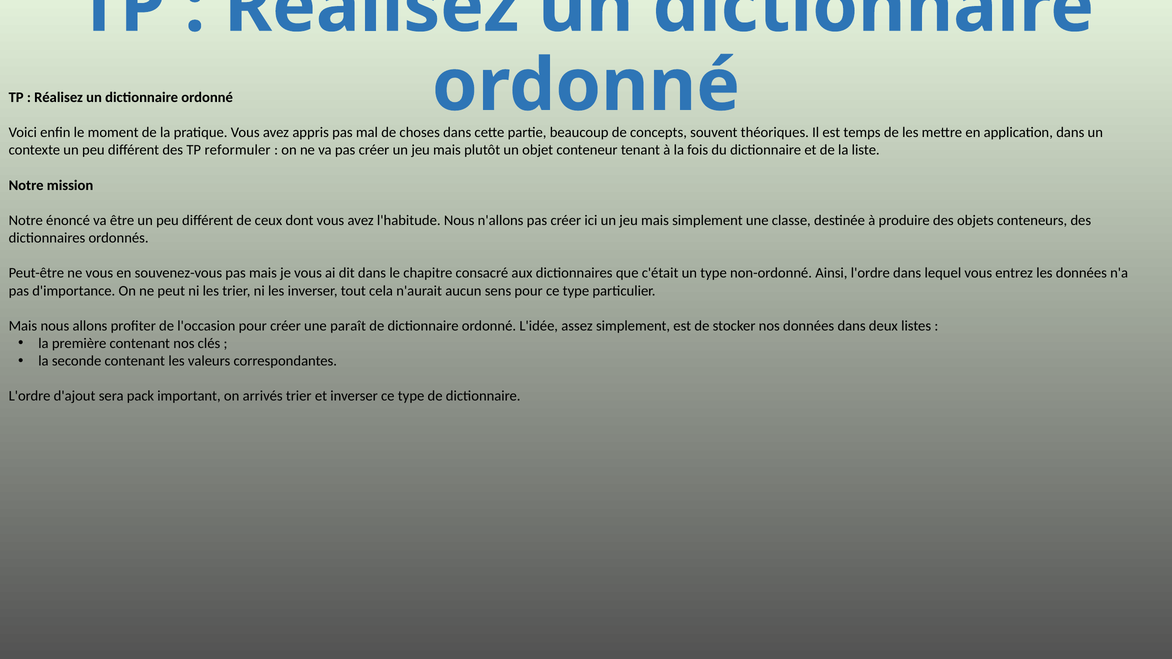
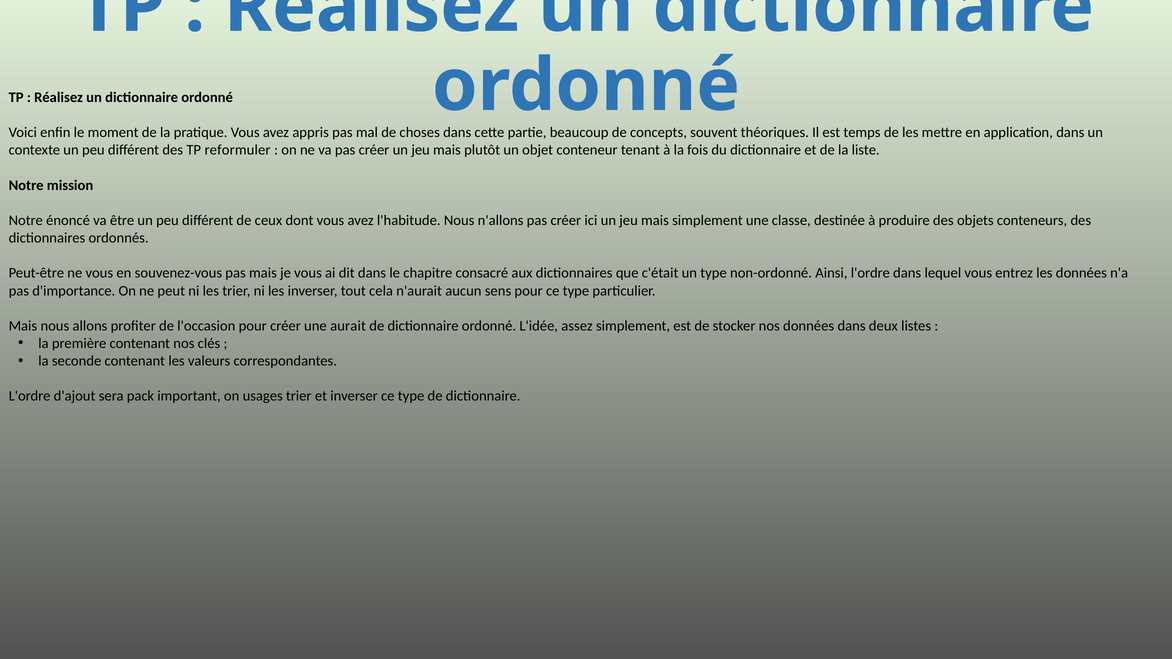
paraît: paraît -> aurait (348, 326)
arrivés: arrivés -> usages (263, 396)
